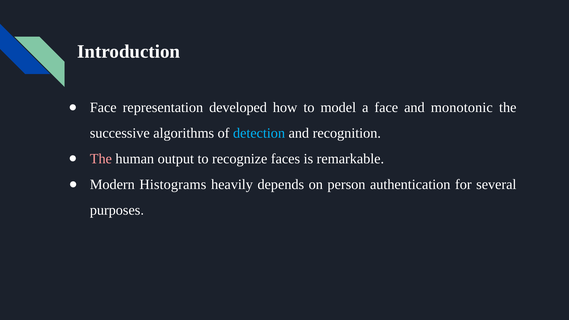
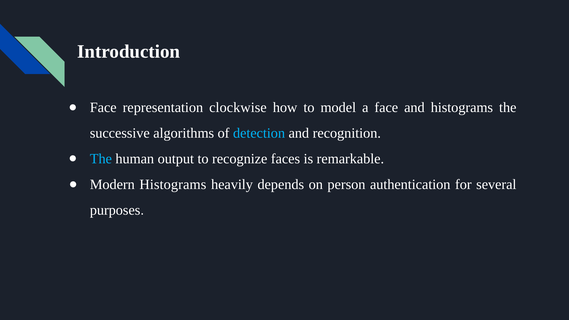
developed: developed -> clockwise (238, 108)
and monotonic: monotonic -> histograms (462, 108)
The colour: pink -> light blue (101, 159)
